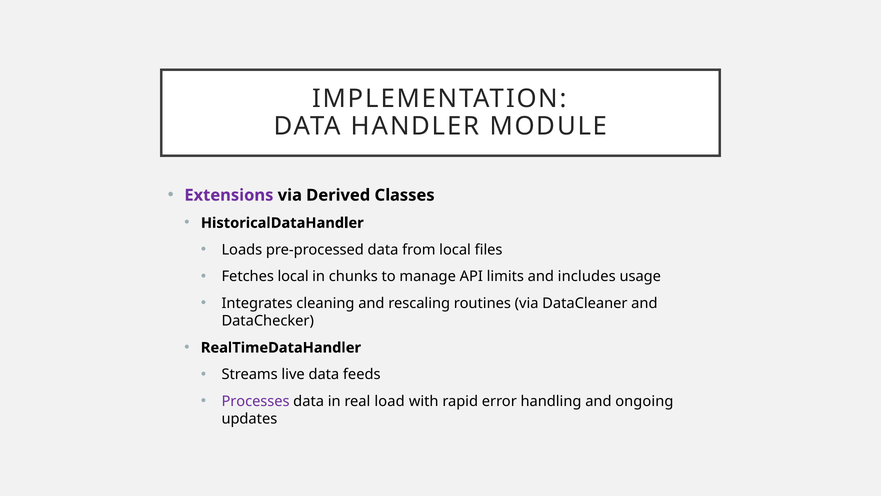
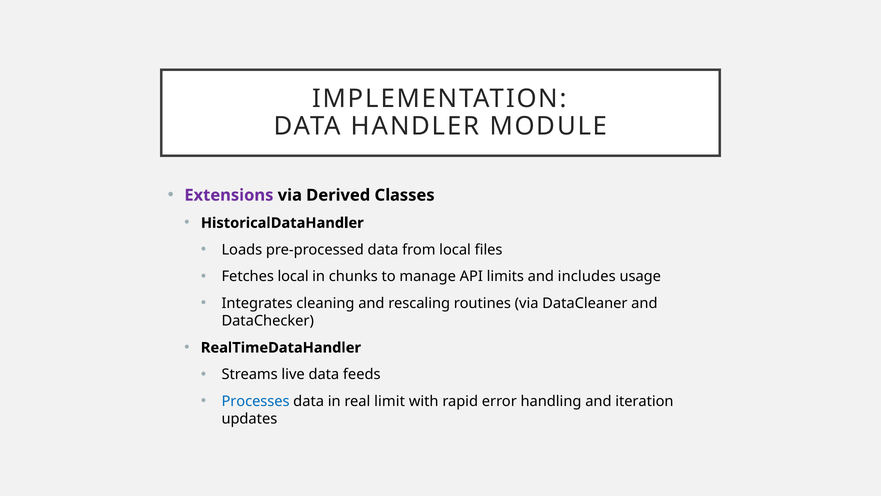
Processes colour: purple -> blue (256, 401)
load: load -> limit (390, 401)
ongoing: ongoing -> iteration (644, 401)
